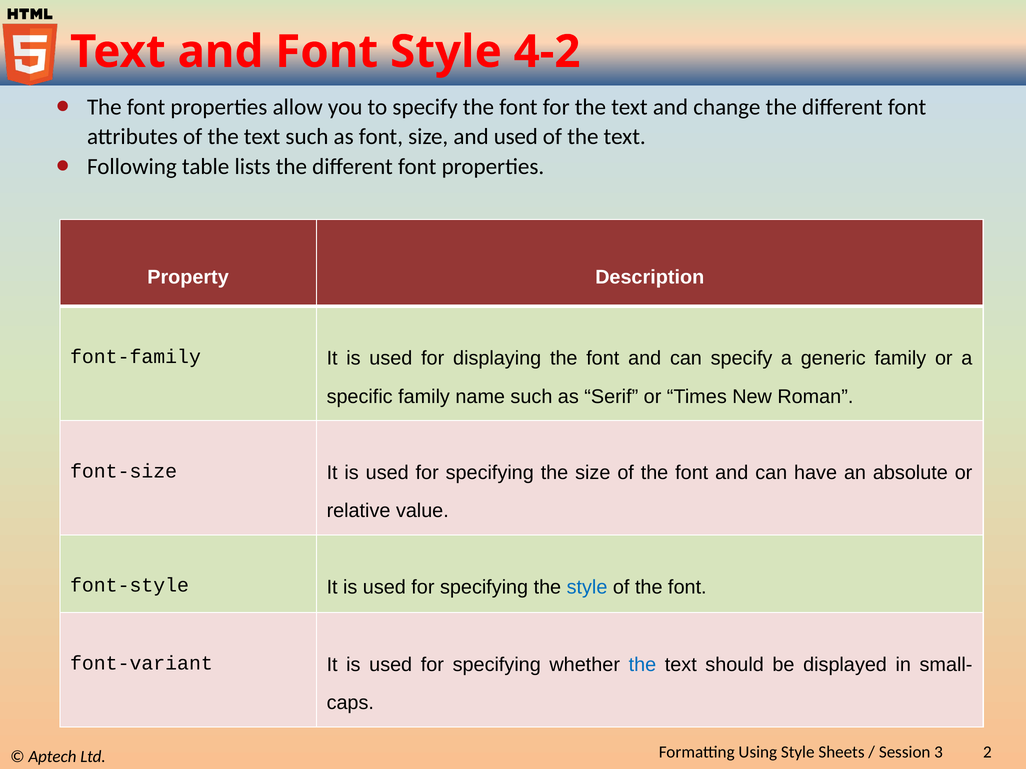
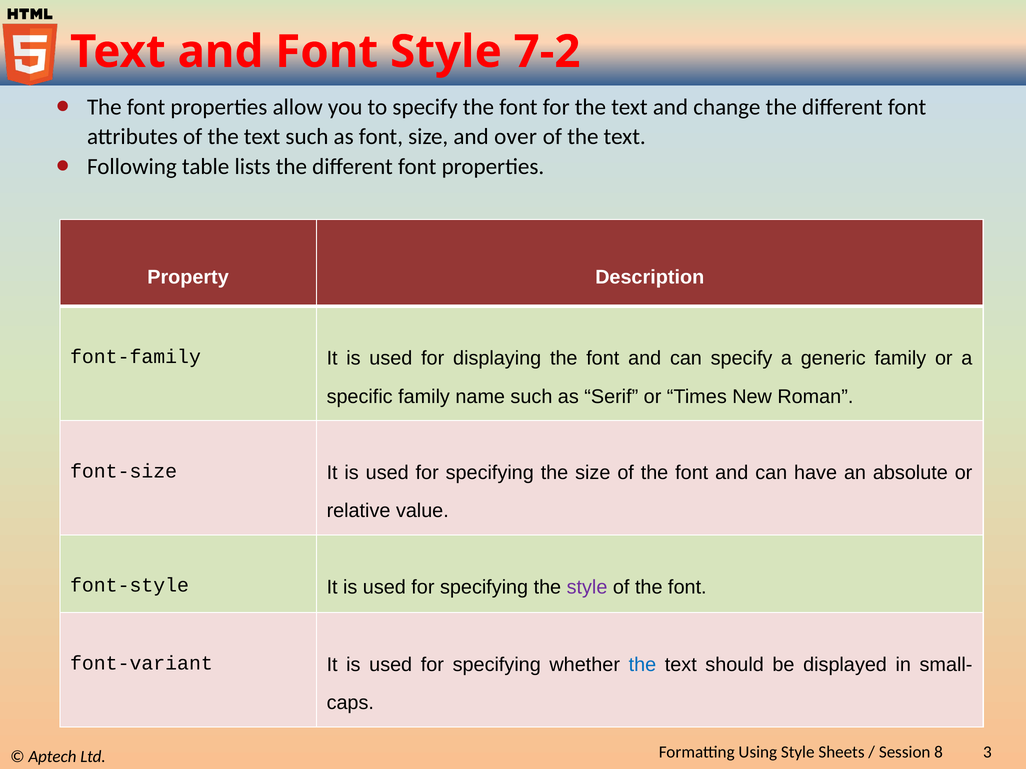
4-2: 4-2 -> 7-2 (547, 52)
and used: used -> over (516, 137)
style colour: blue -> purple (587, 587)
3: 3 -> 8 (938, 753)
2: 2 -> 3 (987, 753)
